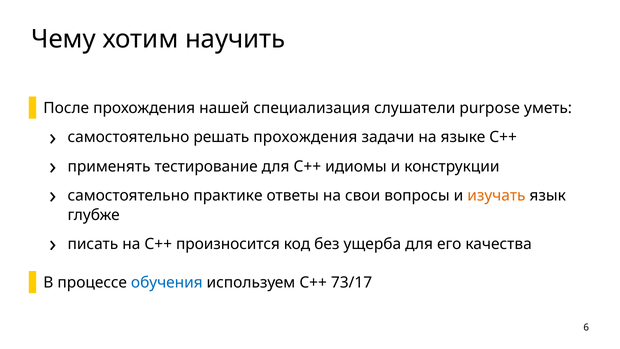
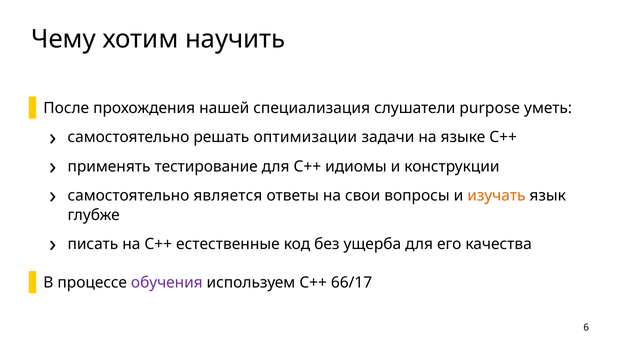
решать прохождения: прохождения -> оптимизации (305, 137)
практике: практике -> является (228, 195)
произносится: произносится -> естественные (228, 244)
обучения colour: blue -> purple (167, 283)
73/17: 73/17 -> 66/17 (352, 283)
